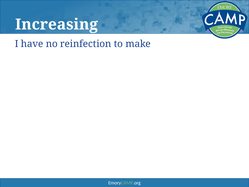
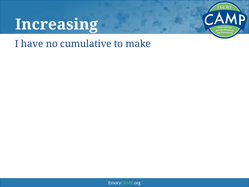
reinfection: reinfection -> cumulative (86, 44)
